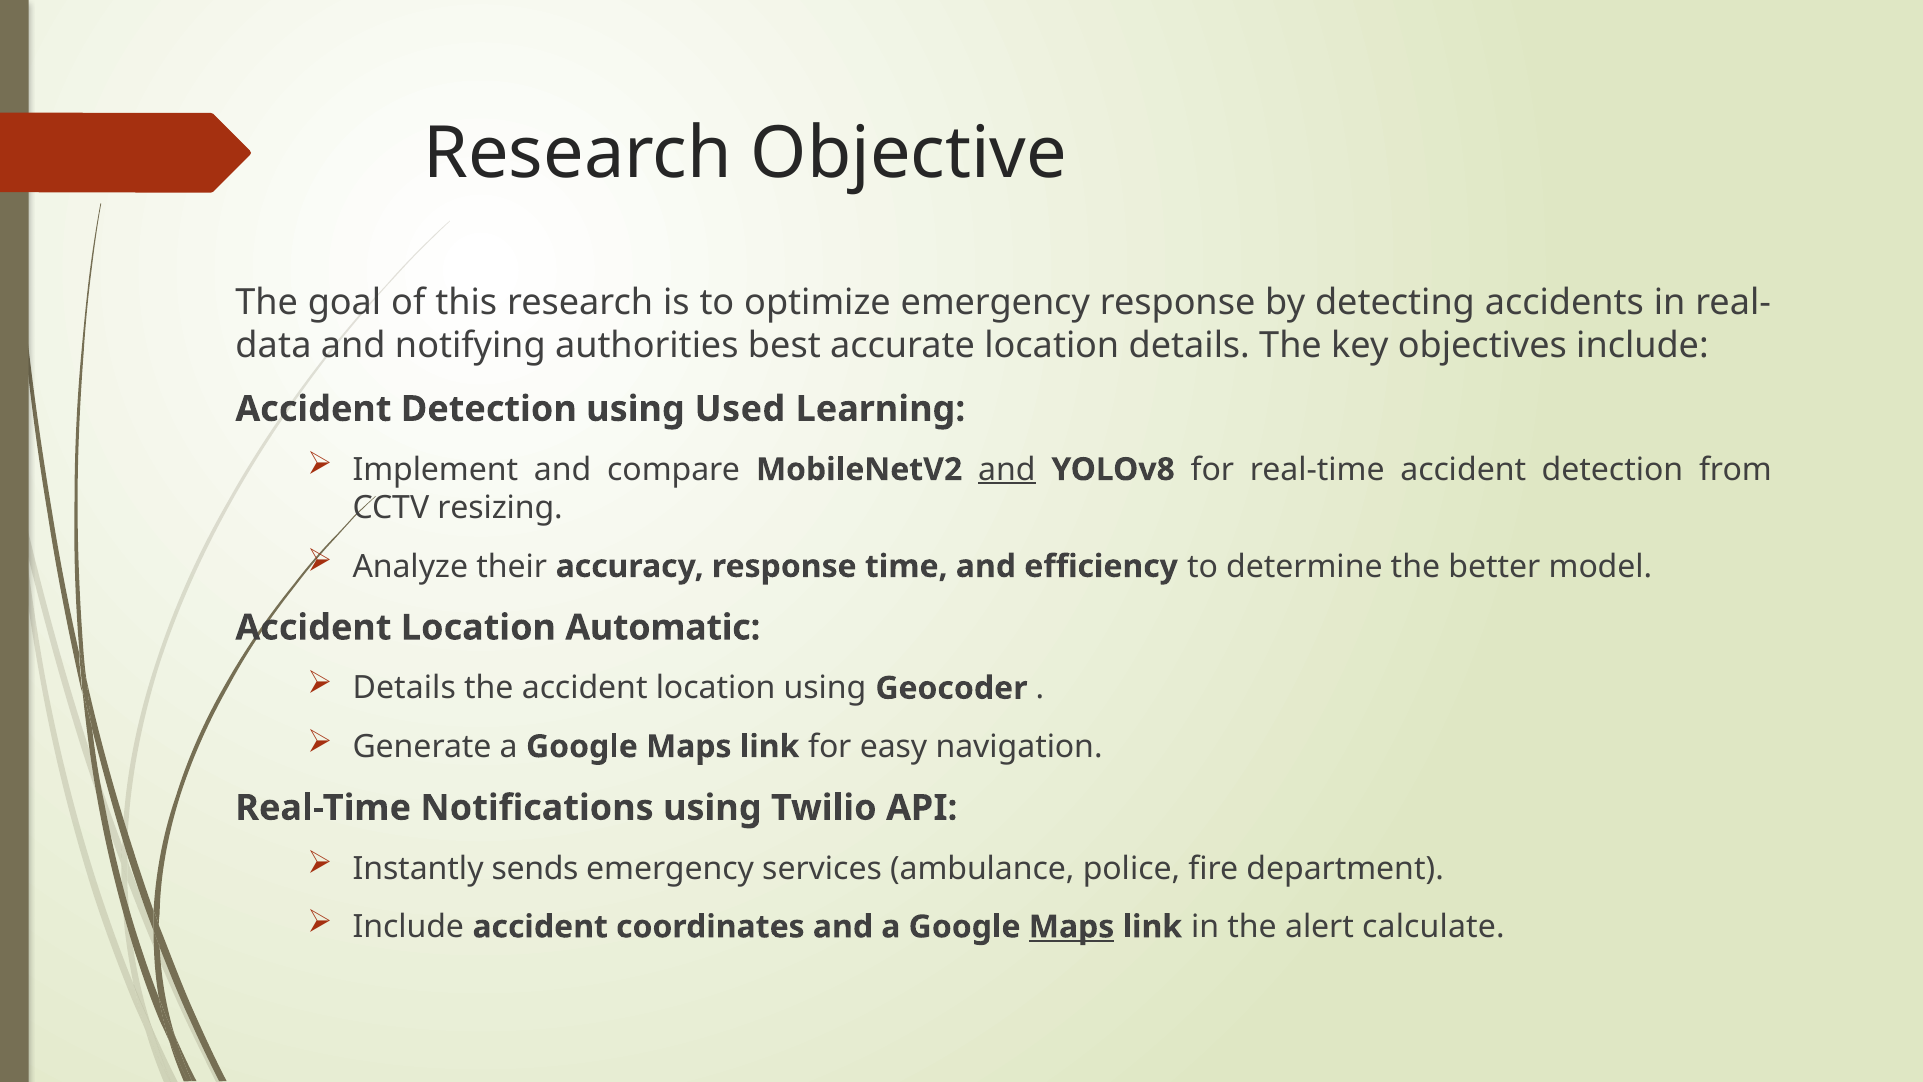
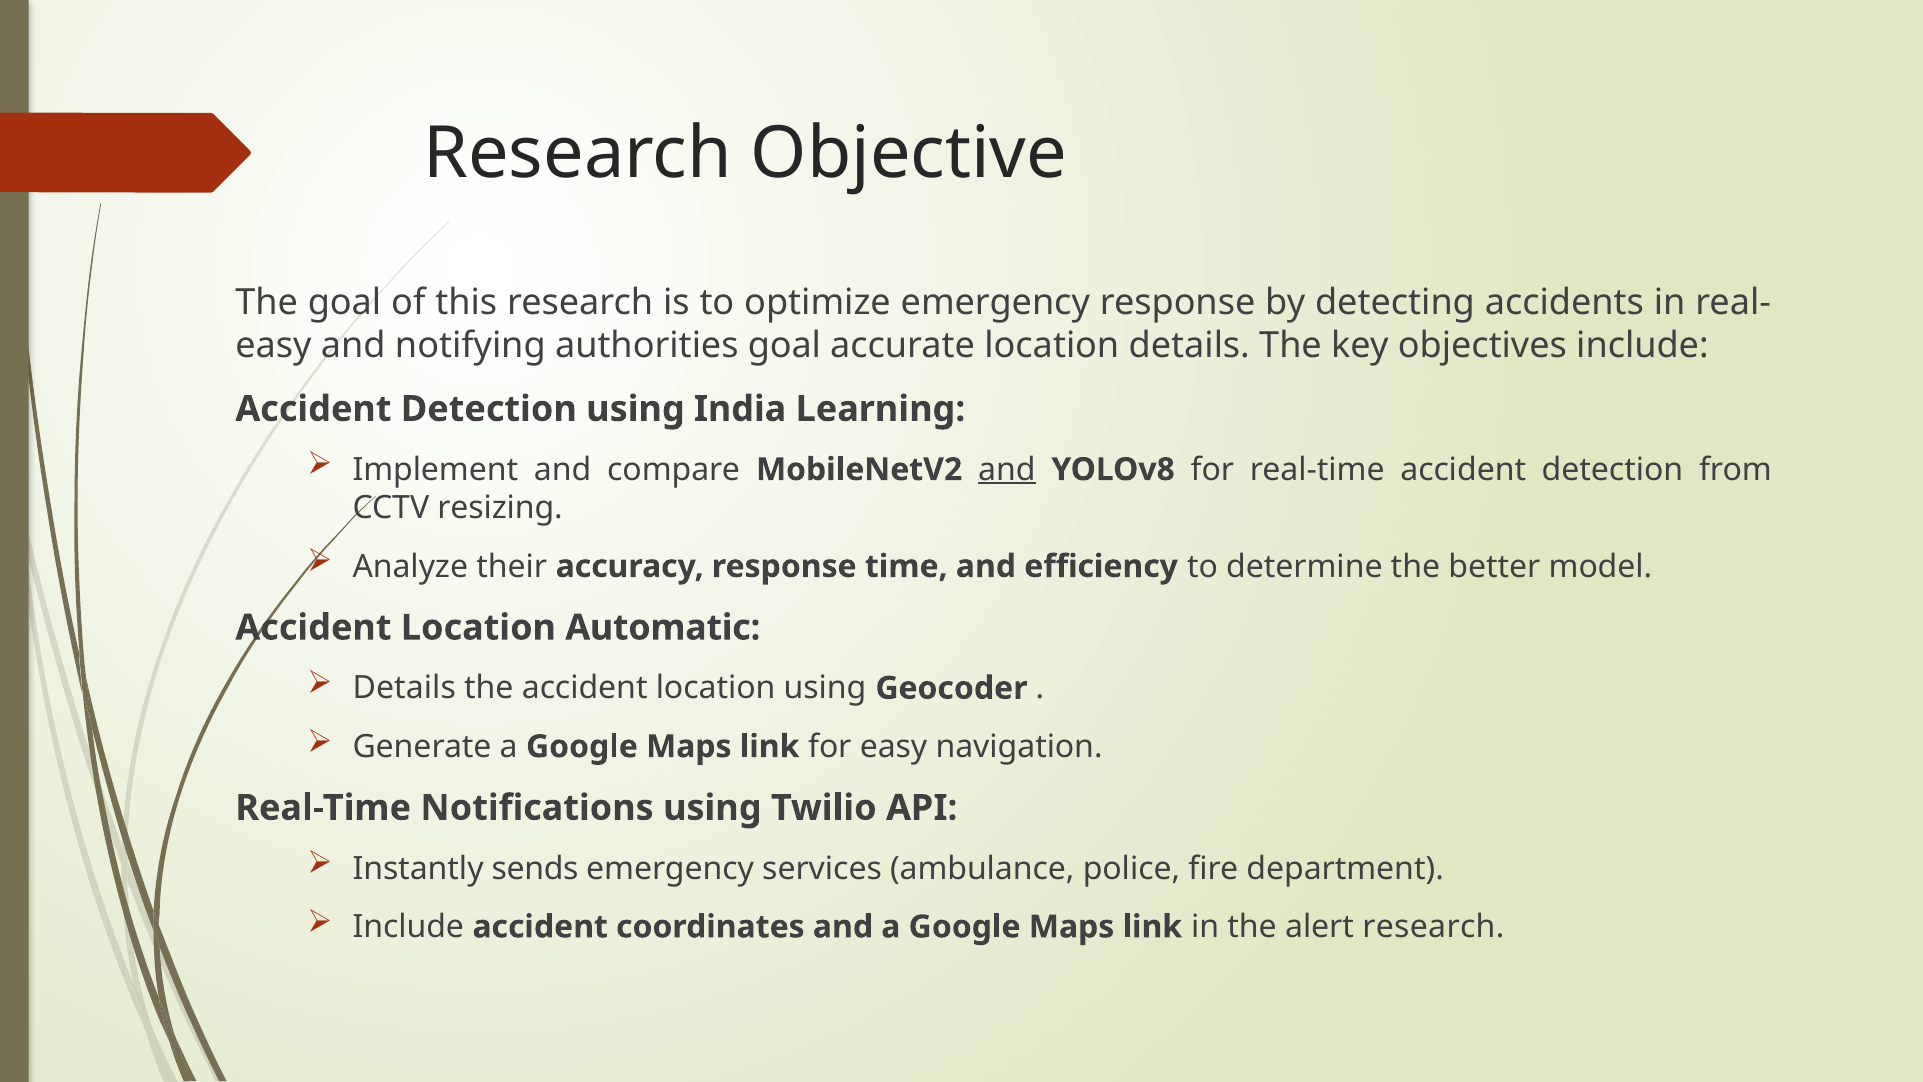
data: data -> easy (273, 346)
authorities best: best -> goal (784, 346)
Used: Used -> India (740, 409)
Maps underline: present -> none (1072, 927)
alert calculate: calculate -> research (1433, 927)
